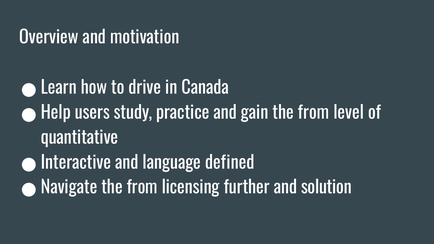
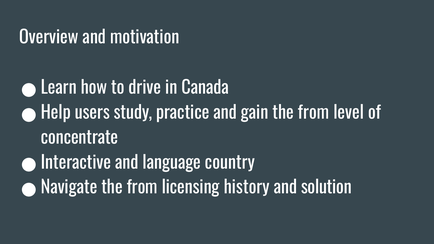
quantitative: quantitative -> concentrate (80, 138)
defined: defined -> country (230, 163)
further: further -> history (247, 188)
